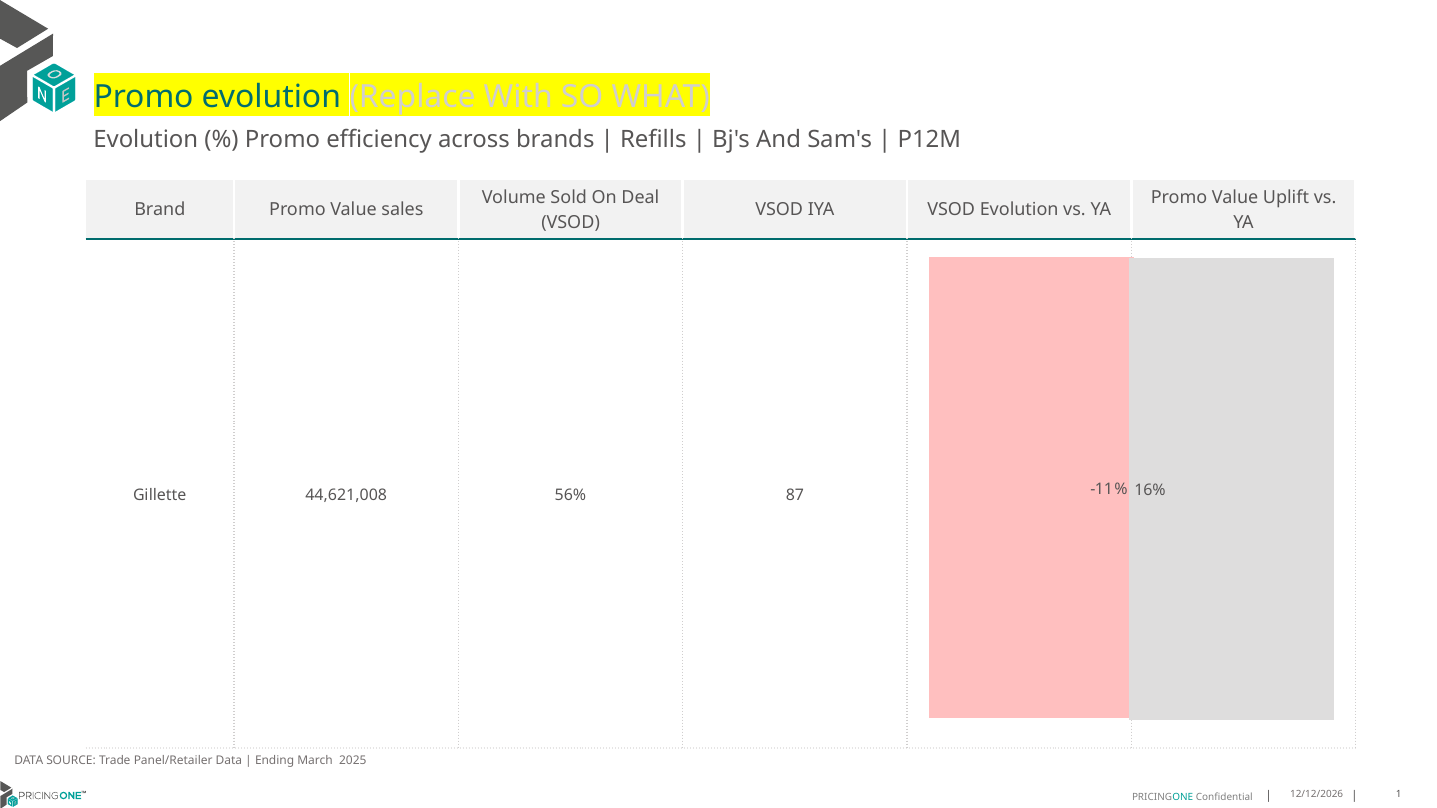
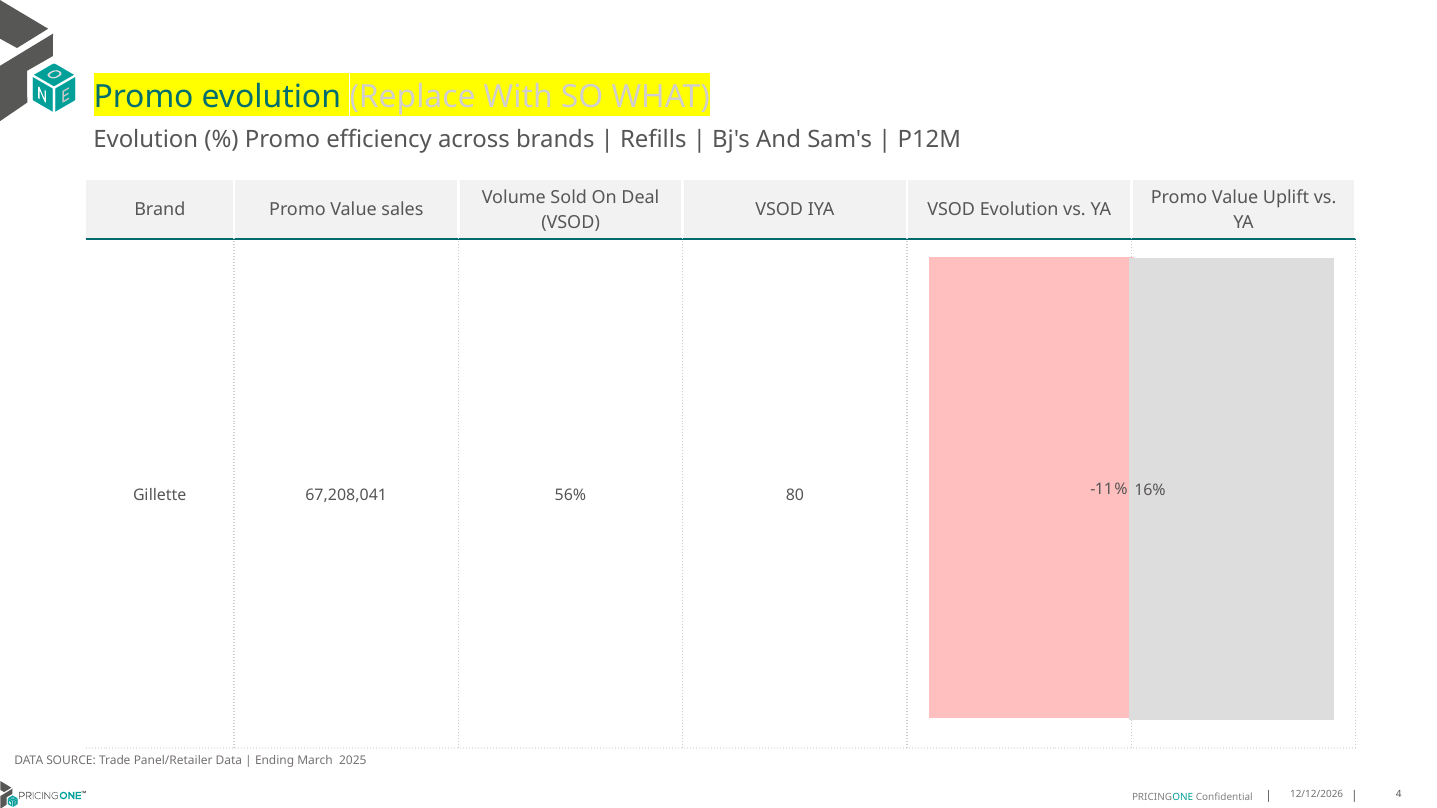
44,621,008: 44,621,008 -> 67,208,041 (346, 495)
87: 87 -> 80 (795, 495)
1: 1 -> 4 (1399, 795)
